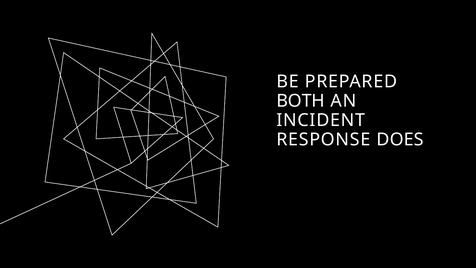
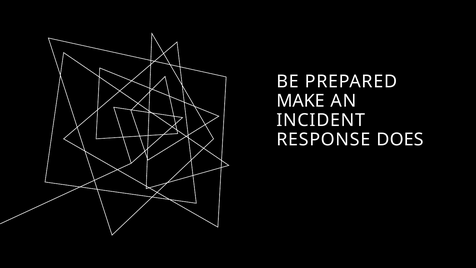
BOTH: BOTH -> MAKE (301, 101)
